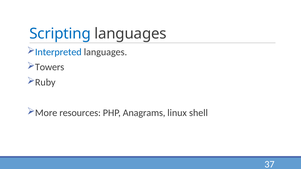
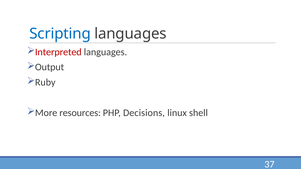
Interpreted colour: blue -> red (58, 52)
Towers: Towers -> Output (50, 67)
Anagrams: Anagrams -> Decisions (144, 113)
